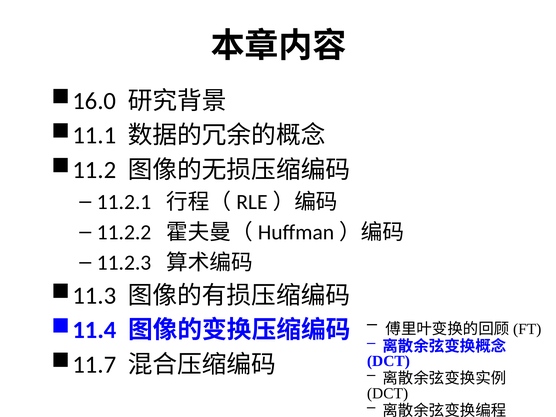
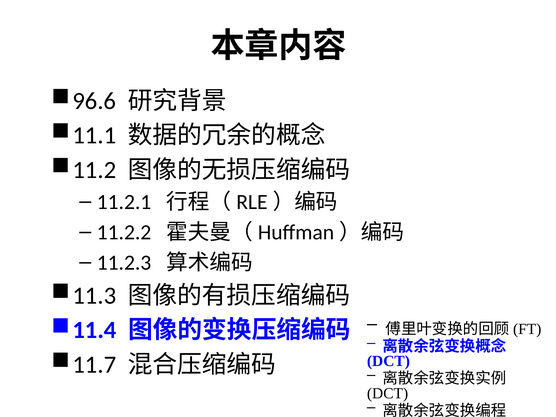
16.0: 16.0 -> 96.6 (94, 101)
